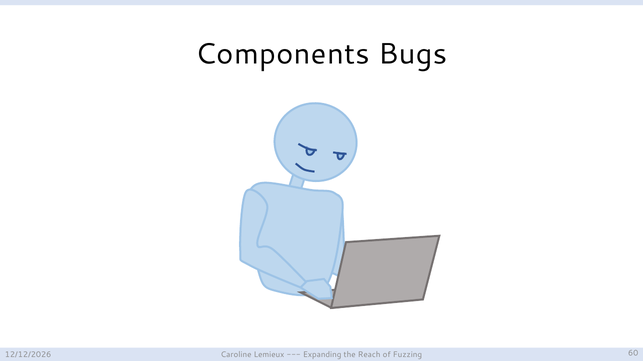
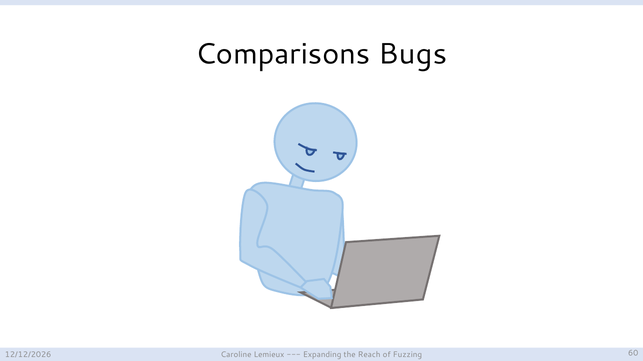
Components: Components -> Comparisons (283, 54)
